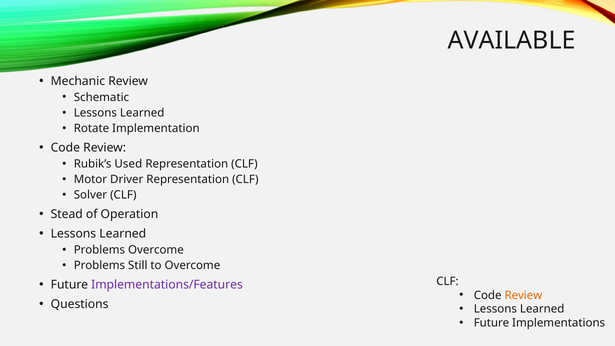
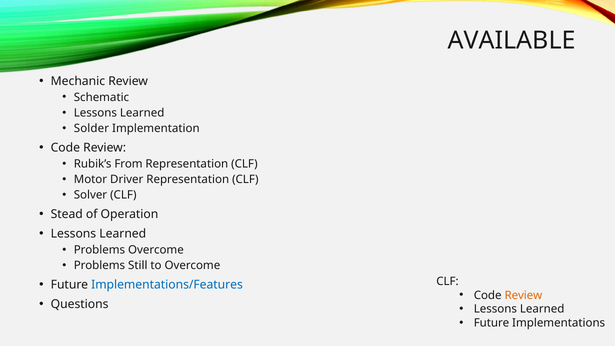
Rotate: Rotate -> Solder (91, 129)
Used: Used -> From (129, 164)
Implementations/Features colour: purple -> blue (167, 285)
